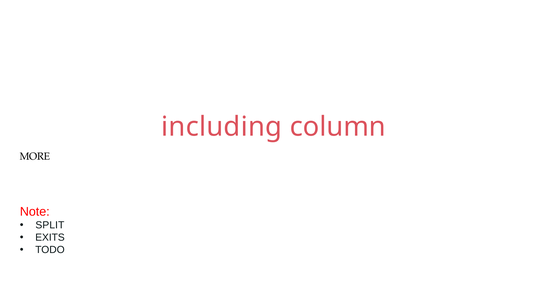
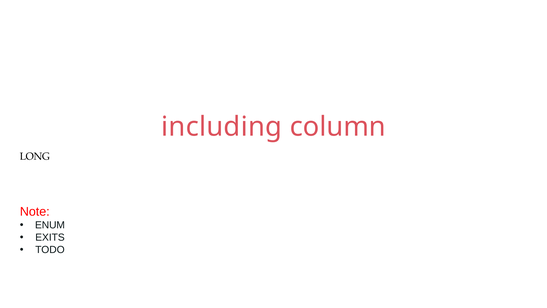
MORE: MORE -> LONG (35, 156)
SPLIT: SPLIT -> ENUM (50, 225)
